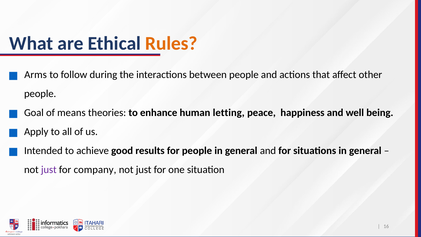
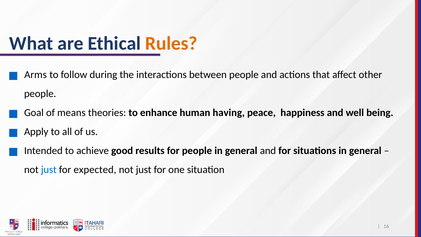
letting: letting -> having (229, 113)
just colour: purple -> blue (49, 169)
company: company -> expected (95, 169)
